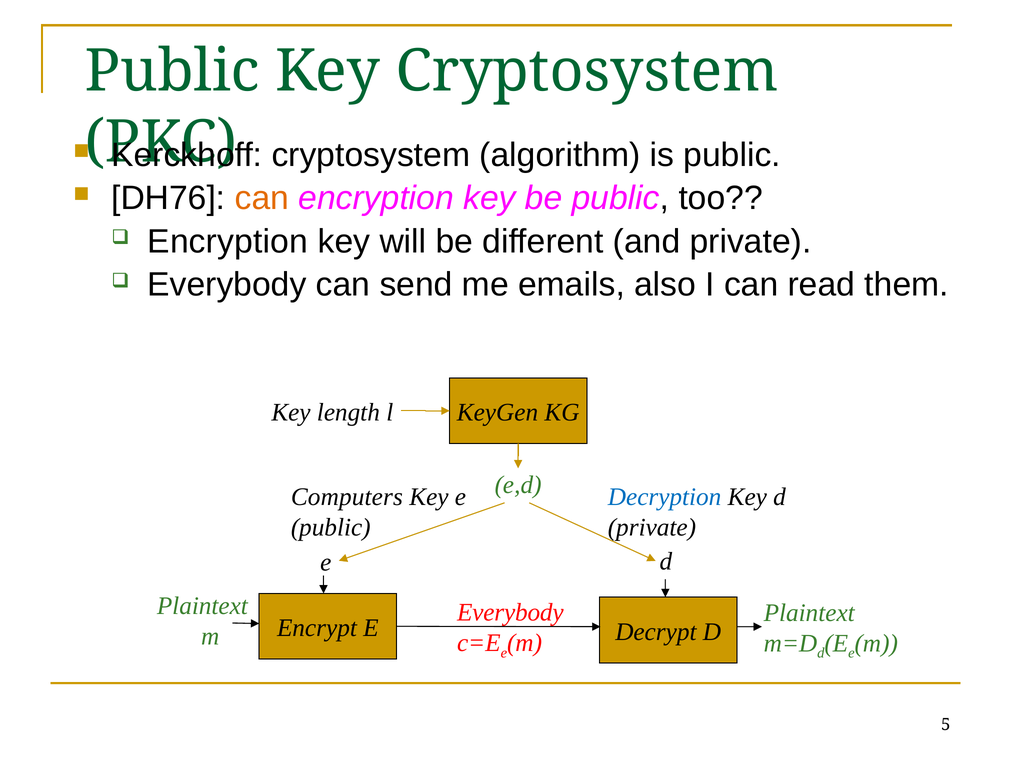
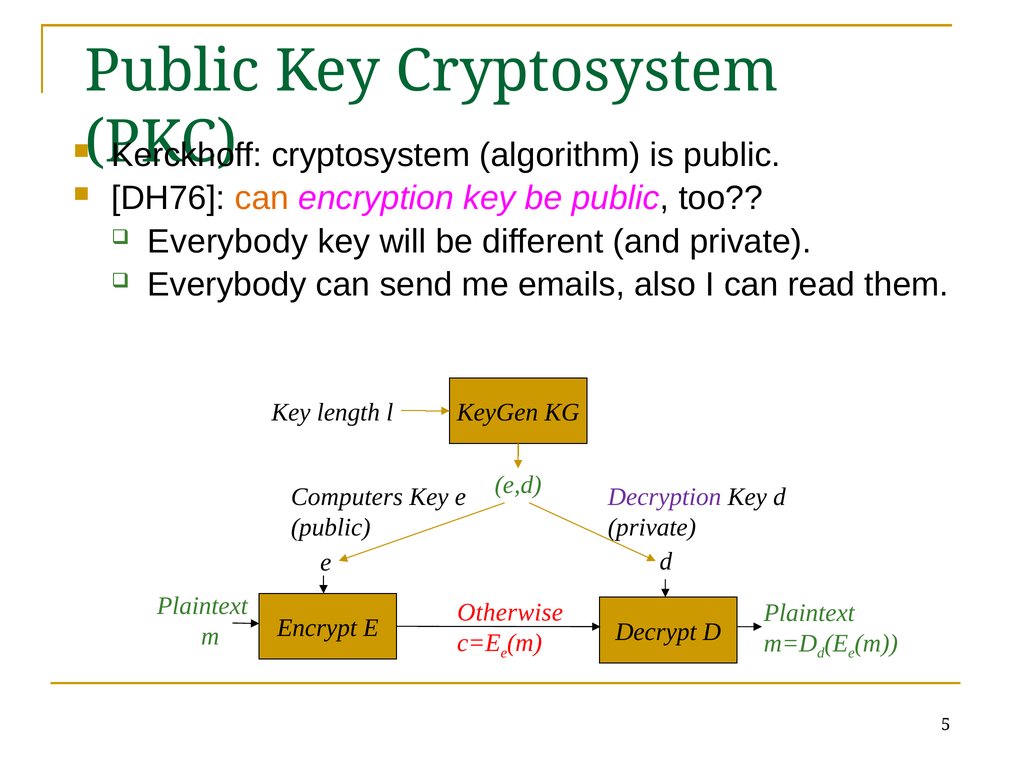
Encryption: Encryption -> Everybody (228, 241)
Decryption colour: blue -> purple (665, 497)
Everybody: Everybody -> Otherwise (510, 612)
